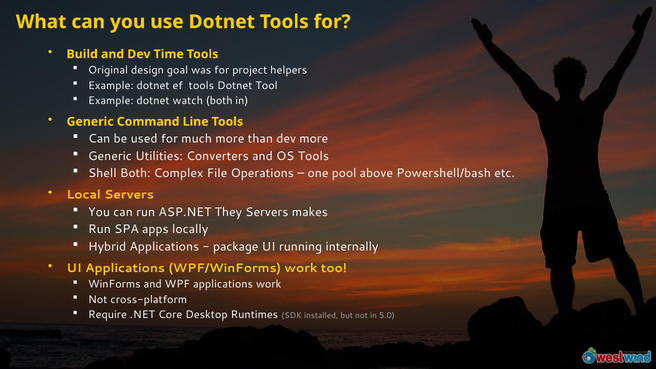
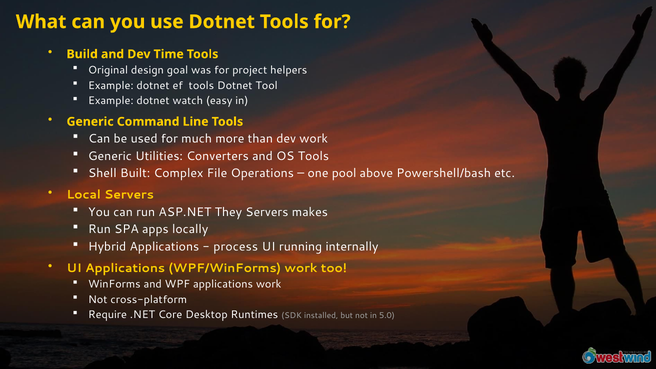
watch both: both -> easy (219, 101)
dev more: more -> work (314, 139)
Shell Both: Both -> Built (135, 173)
package: package -> process (236, 247)
